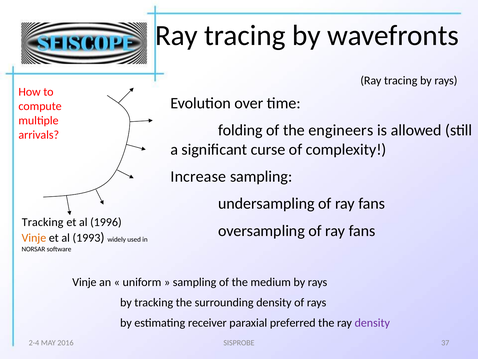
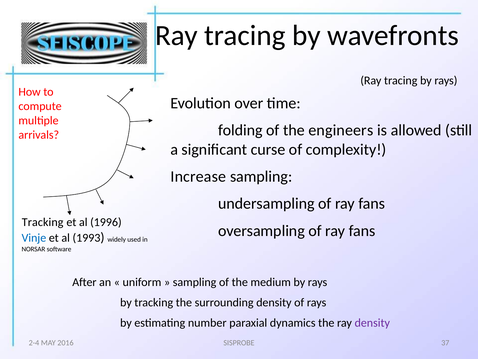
Vinje colour: orange -> blue (34, 238)
Vinje: Vinje -> After (84, 282)
receiver: receiver -> number (207, 322)
preferred: preferred -> dynamics (293, 322)
